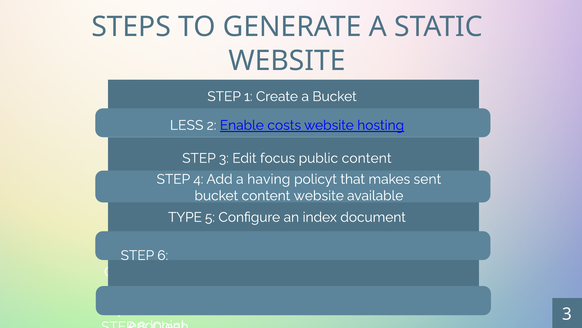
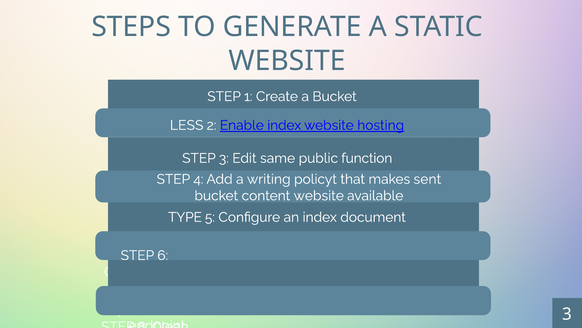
Enable costs: costs -> index (284, 125)
focus: focus -> same (278, 158)
public content: content -> function (367, 158)
having: having -> writing (269, 179)
